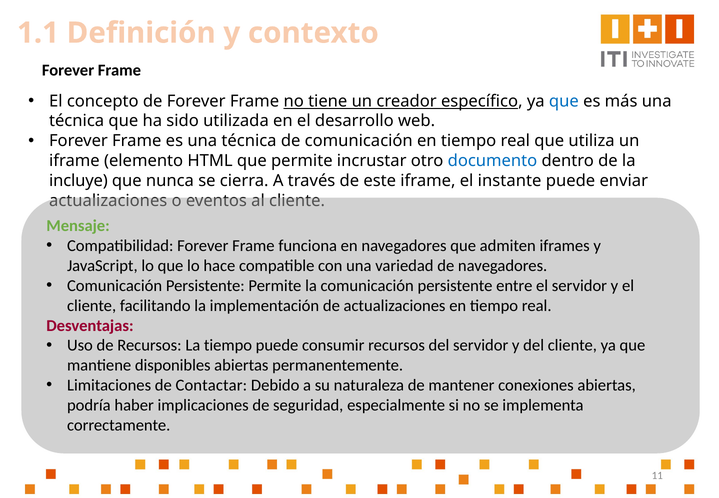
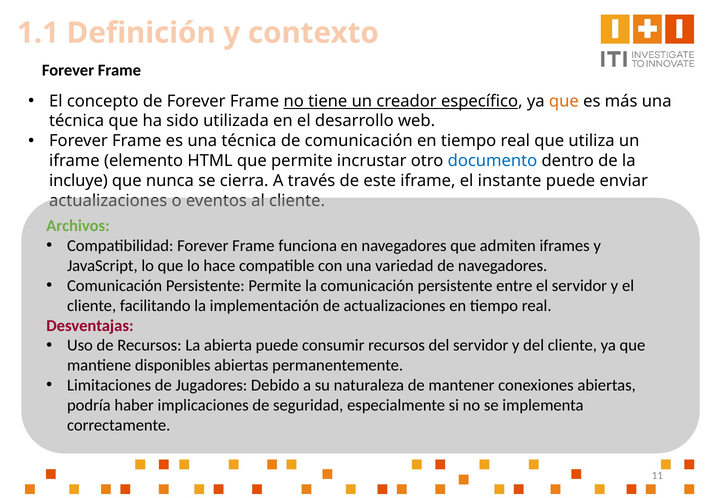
que colour: blue -> orange (564, 101)
Mensaje: Mensaje -> Archivos (78, 226)
La tiempo: tiempo -> abierta (228, 345)
Contactar: Contactar -> Jugadores (211, 385)
